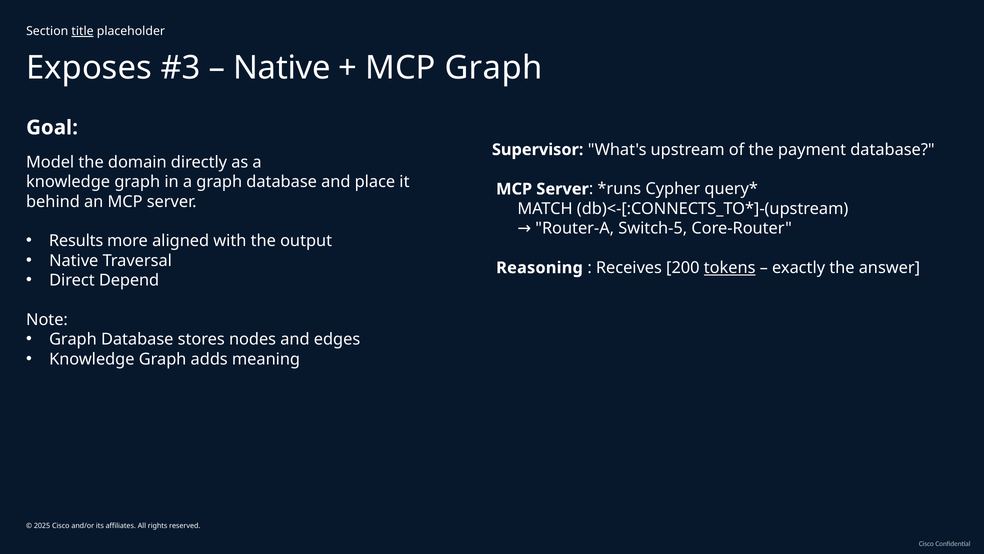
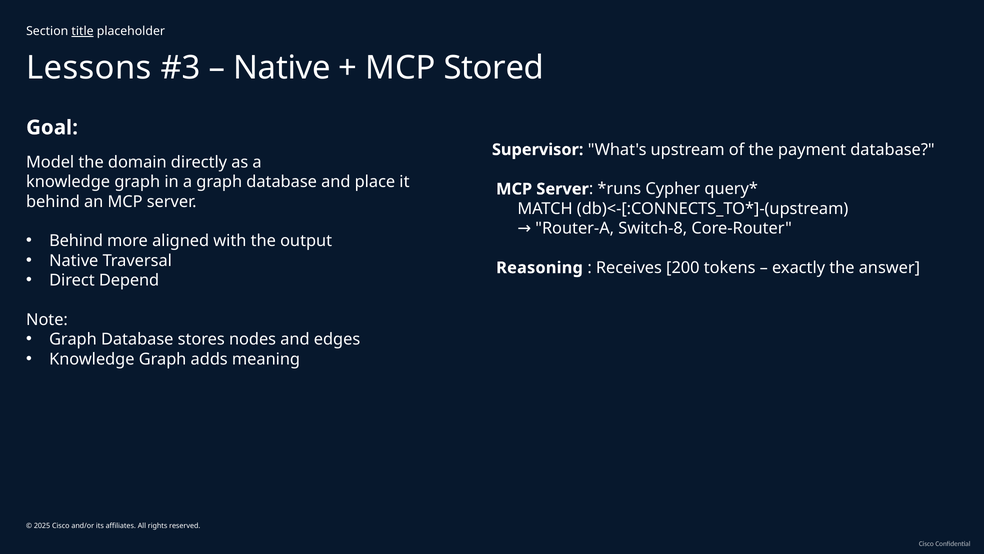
Exposes: Exposes -> Lessons (89, 68)
MCP Graph: Graph -> Stored (494, 68)
Switch-5: Switch-5 -> Switch-8 (653, 228)
Results: Results -> Behind (76, 241)
tokens underline: present -> none (730, 268)
